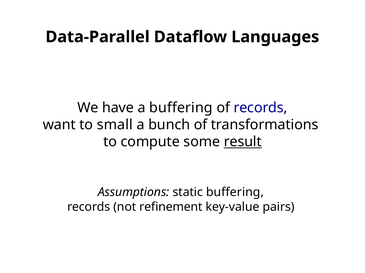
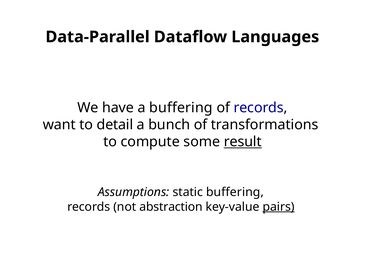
small: small -> detail (115, 125)
refinement: refinement -> abstraction (171, 207)
pairs underline: none -> present (279, 207)
